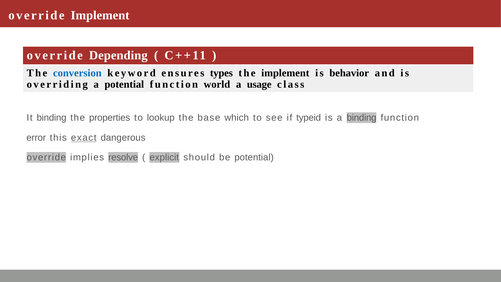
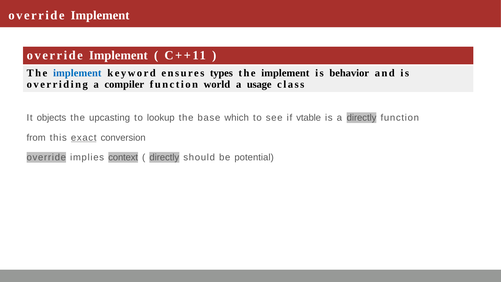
Depending: Depending -> Implement (118, 55)
conversion: conversion -> implement (77, 73)
a potential: potential -> compiler (124, 84)
It binding: binding -> objects (52, 118)
properties: properties -> upcasting (110, 118)
typeid: typeid -> vtable (309, 118)
a binding: binding -> directly (362, 118)
error: error -> from (36, 138)
dangerous: dangerous -> conversion (123, 138)
resolve: resolve -> context (123, 157)
explicit: explicit -> directly (164, 157)
